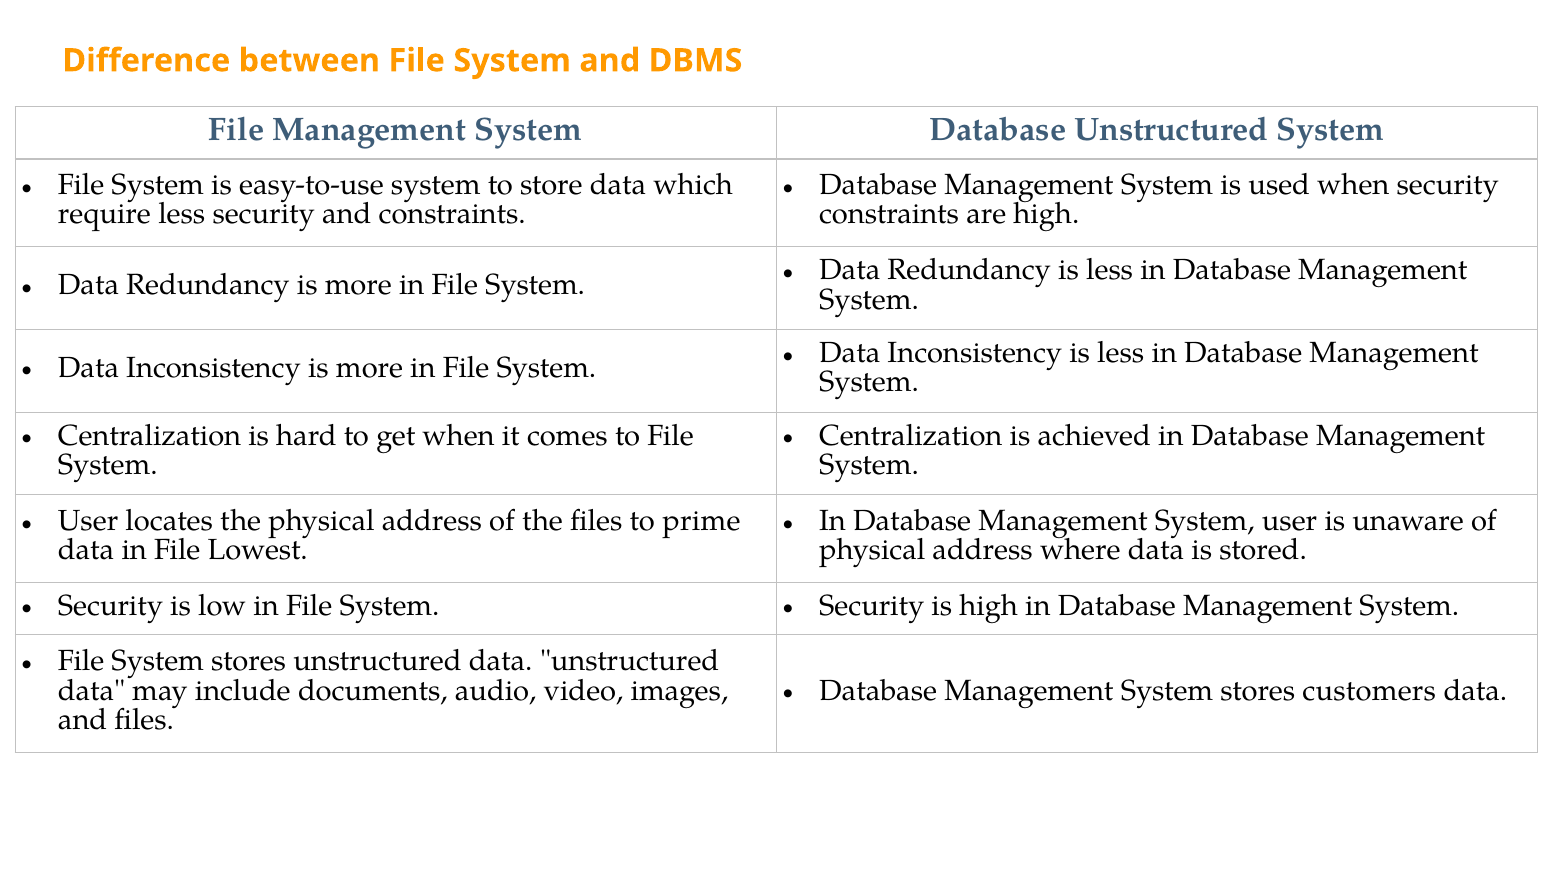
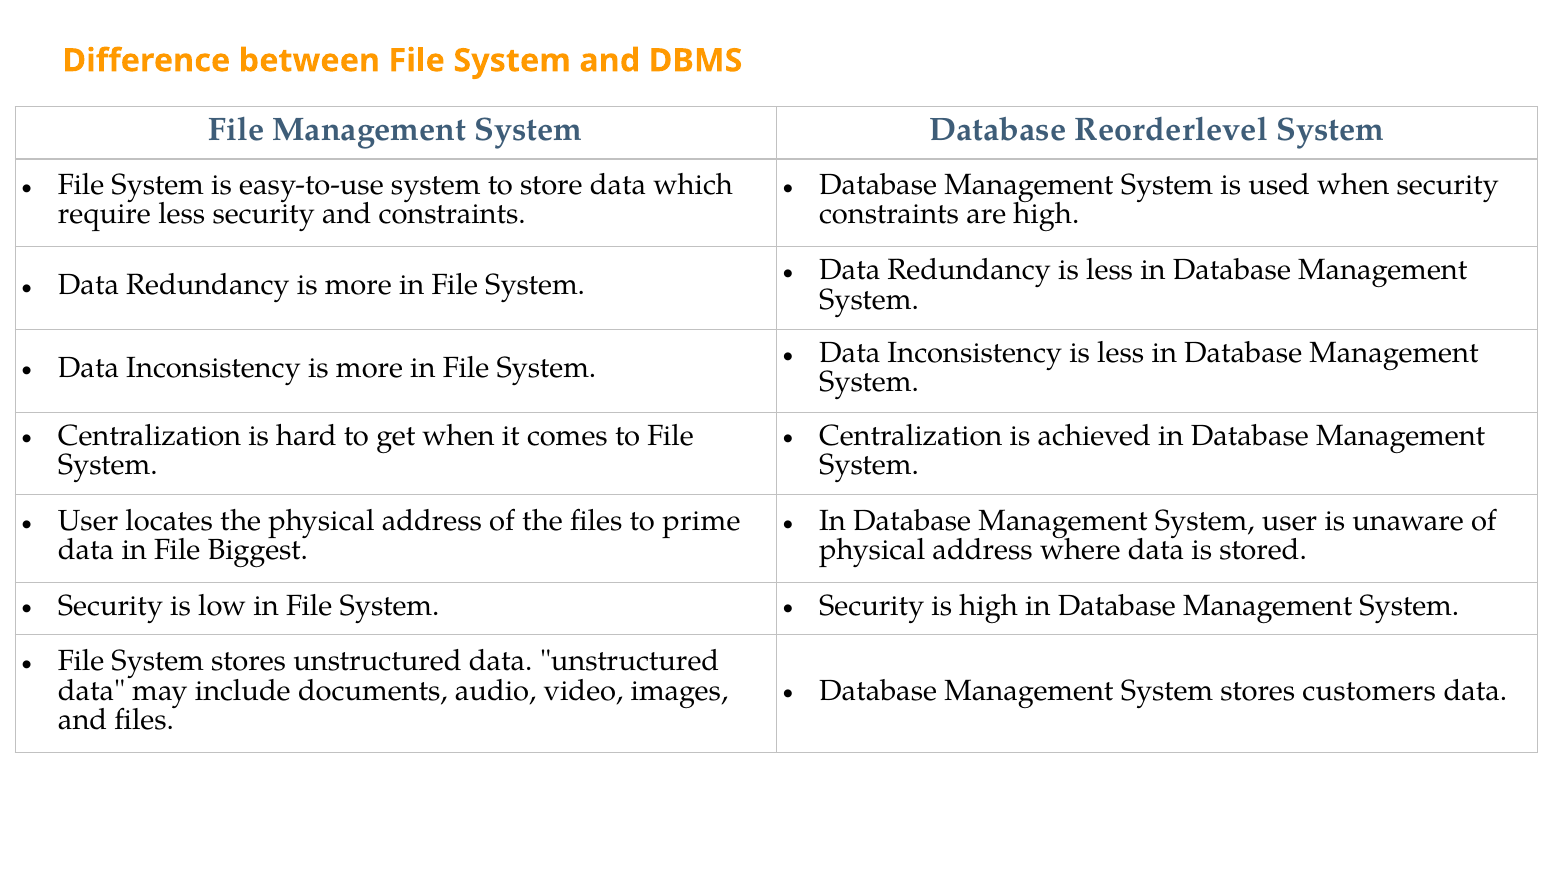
Database Unstructured: Unstructured -> Reorderlevel (1171, 130)
Lowest: Lowest -> Biggest (258, 550)
